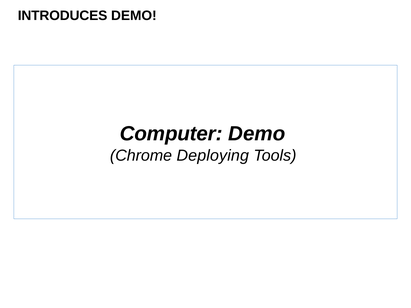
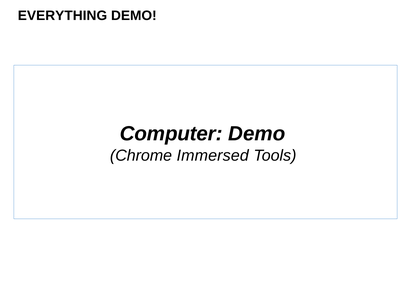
INTRODUCES: INTRODUCES -> EVERYTHING (62, 16)
Deploying: Deploying -> Immersed (213, 156)
